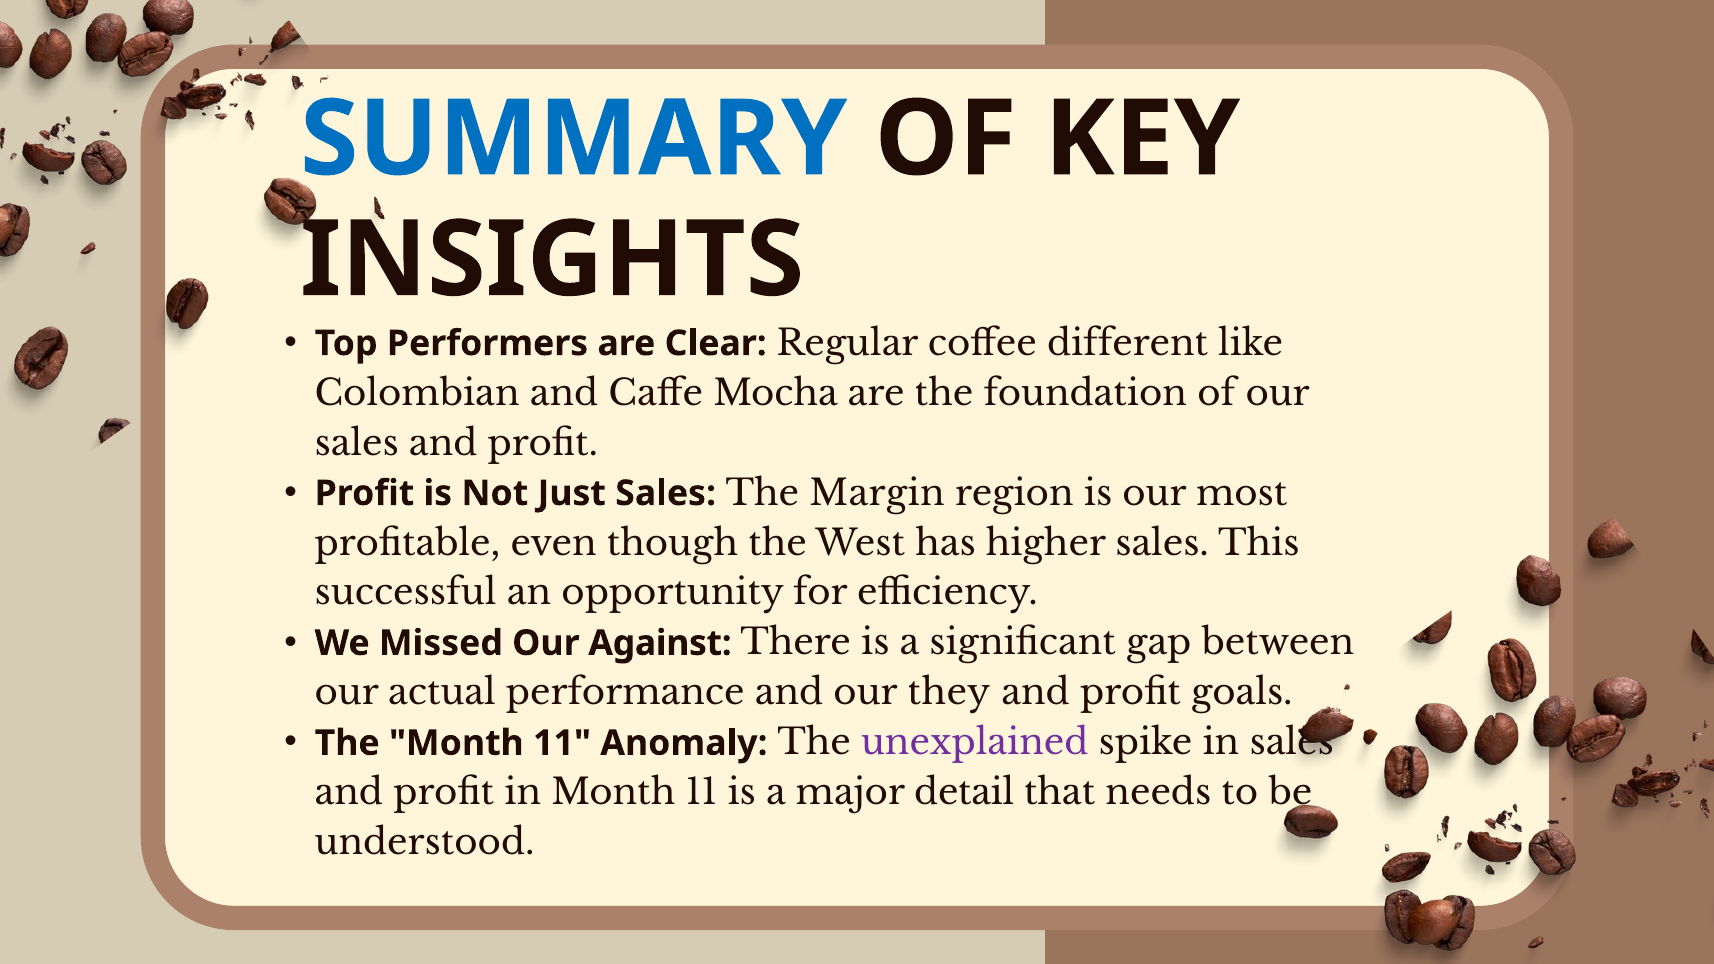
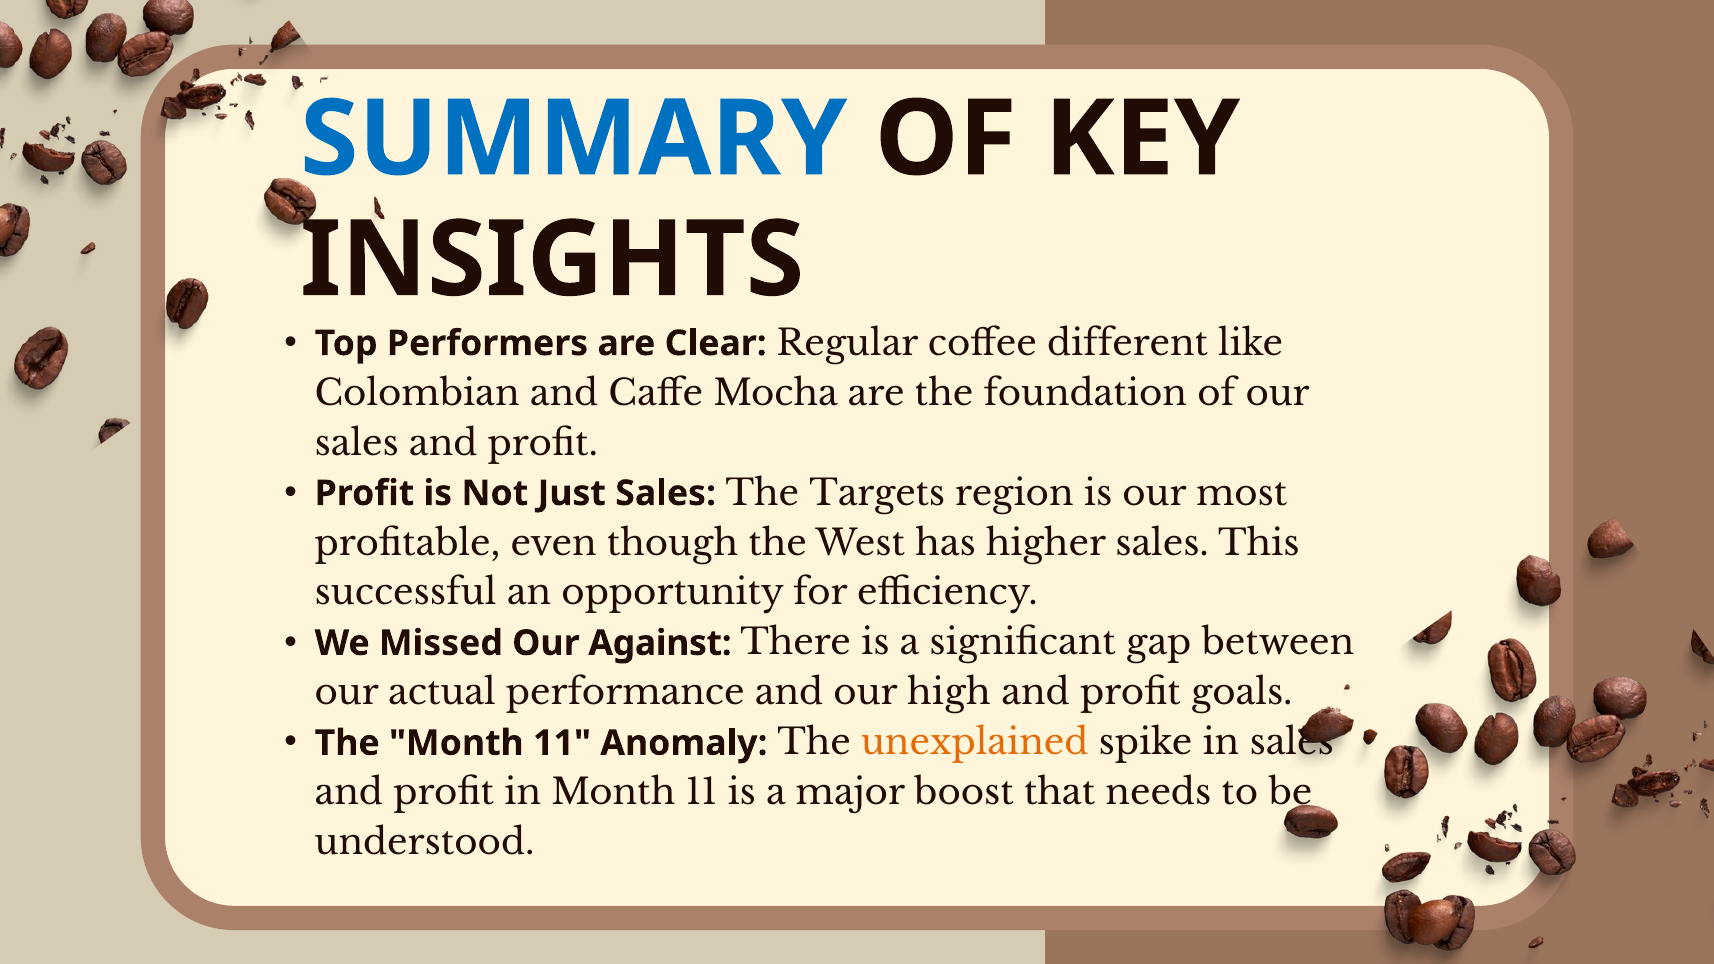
Margin: Margin -> Targets (877, 493)
they: they -> high (949, 693)
unexplained colour: purple -> orange (975, 743)
detail: detail -> boost (964, 793)
